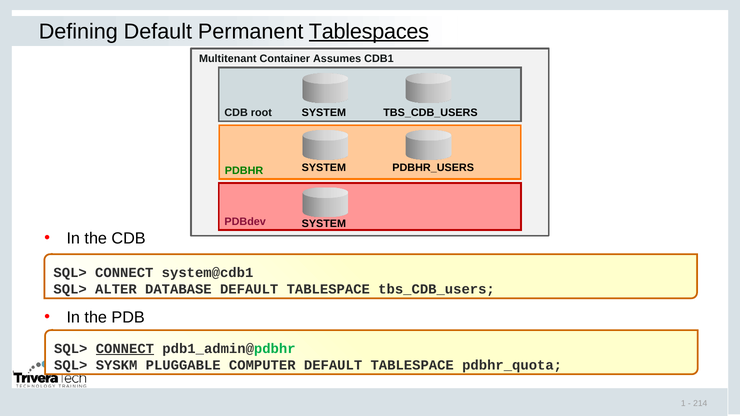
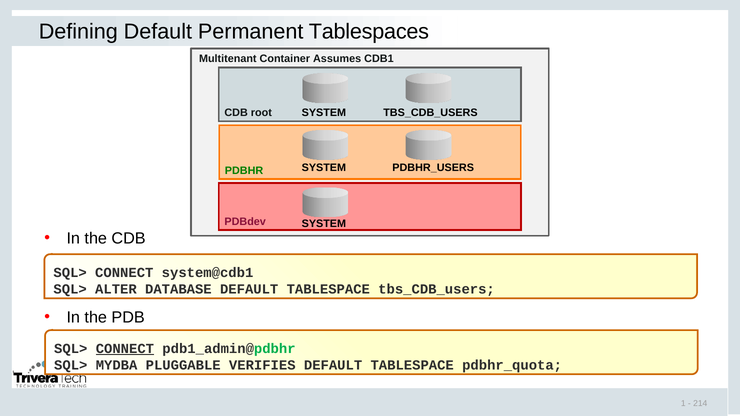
Tablespaces underline: present -> none (369, 32)
SYSKM: SYSKM -> MYDBA (117, 365)
COMPUTER: COMPUTER -> VERIFIES (262, 365)
